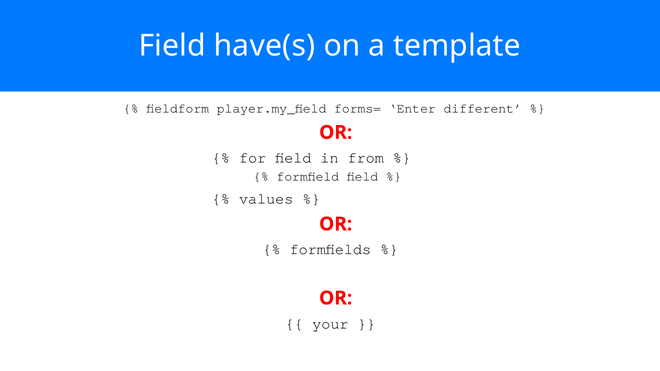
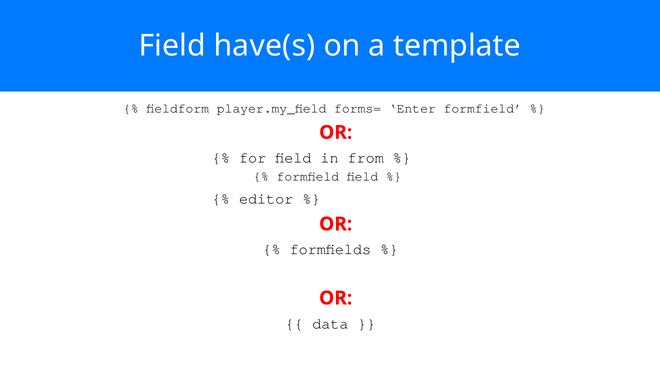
Enter different: different -> formfield (483, 108)
values: values -> editor (266, 199)
your: your -> data (330, 324)
